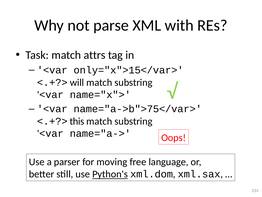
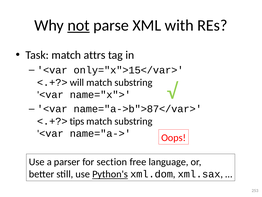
not underline: none -> present (79, 25)
name="a->b">75</var>: name="a->b">75</var> -> name="a->b">87</var> (138, 109)
this: this -> tips (77, 121)
moving: moving -> section (112, 162)
